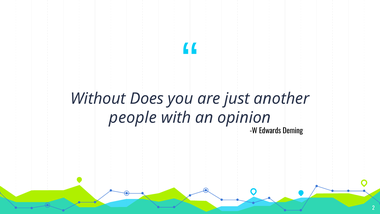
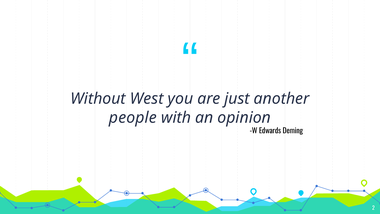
Does: Does -> West (147, 98)
